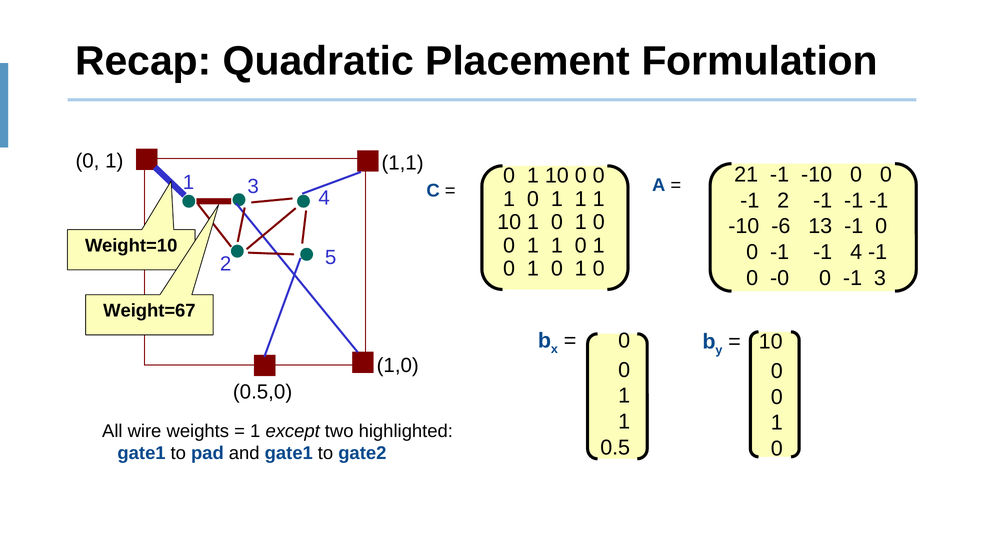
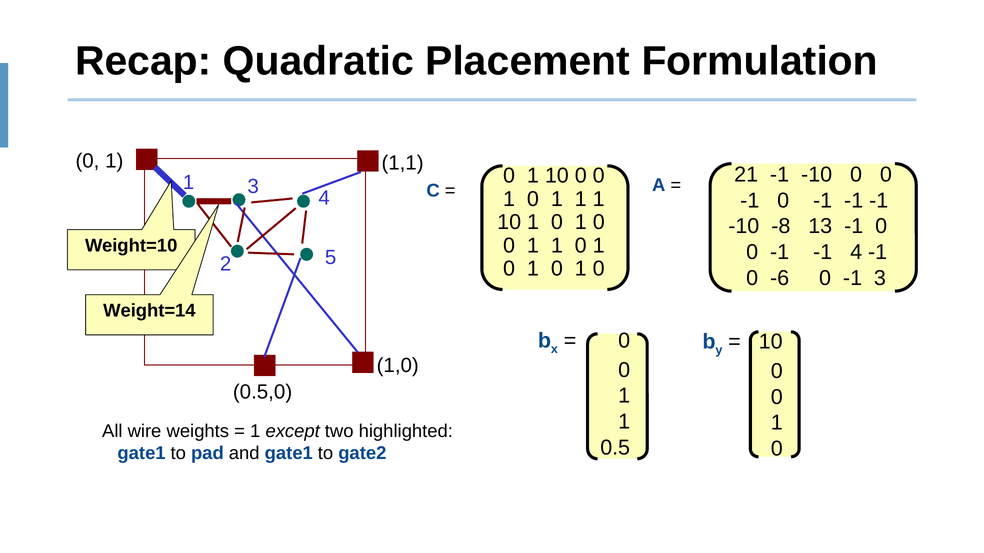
2: 2 -> 0 (783, 201)
-6: -6 -> -8 (781, 227)
-0: -0 -> -6 (780, 278)
Weight=67: Weight=67 -> Weight=14 (149, 311)
